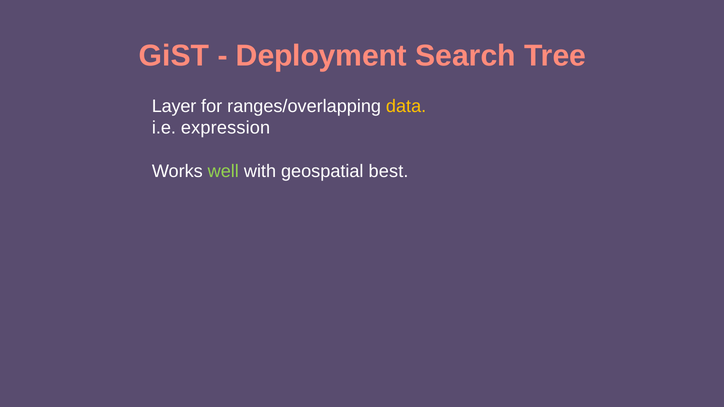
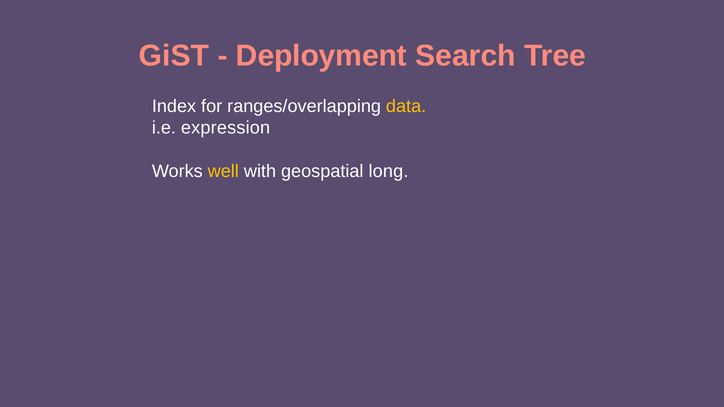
Layer: Layer -> Index (174, 106)
well colour: light green -> yellow (223, 171)
best: best -> long (389, 171)
